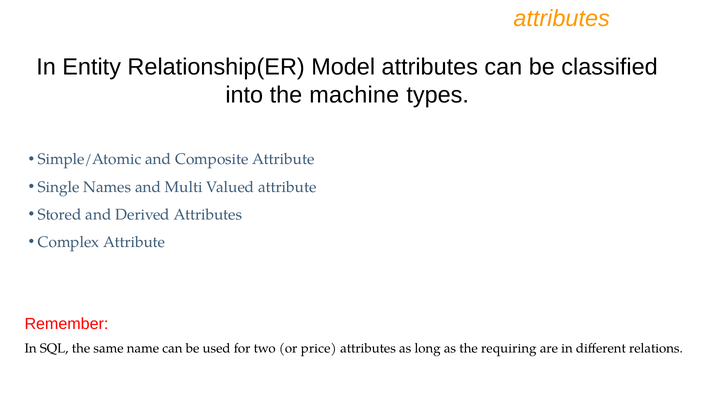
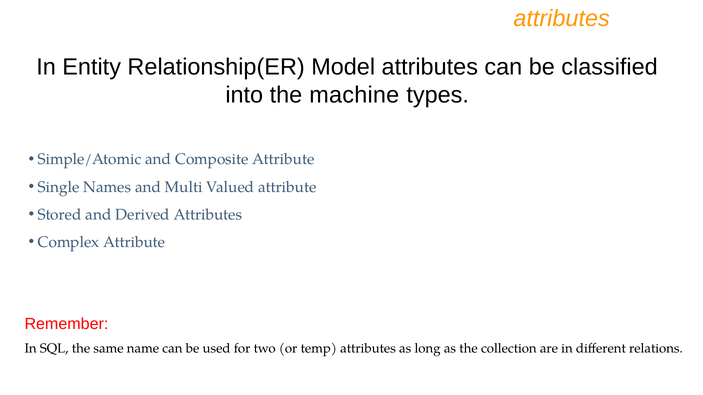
price: price -> temp (319, 349)
requiring: requiring -> collection (509, 349)
